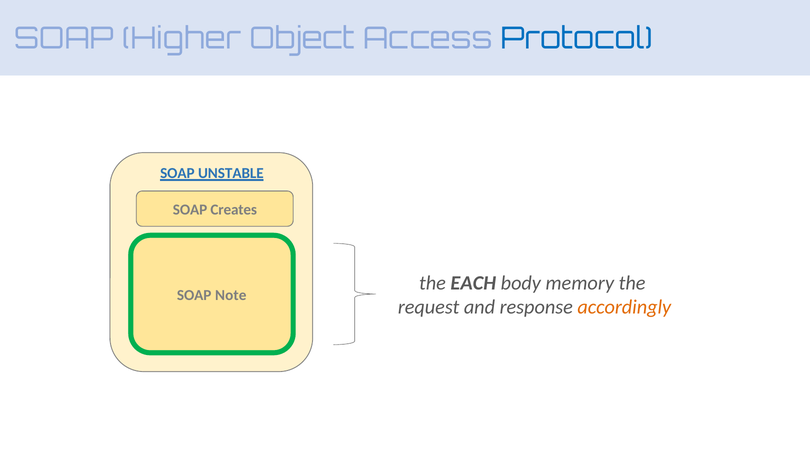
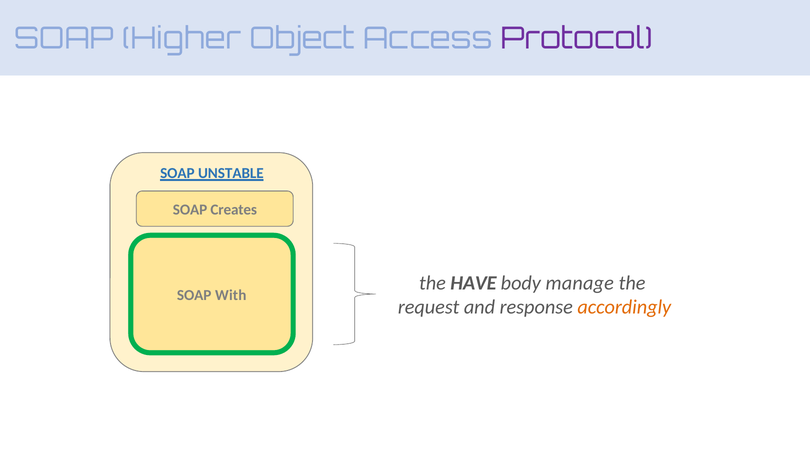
Protocol colour: blue -> purple (577, 38)
EACH: EACH -> HAVE (473, 283)
memory: memory -> manage (580, 283)
Note: Note -> With (231, 295)
